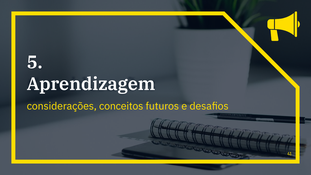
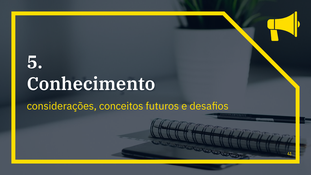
Aprendizagem: Aprendizagem -> Conhecimento (91, 84)
